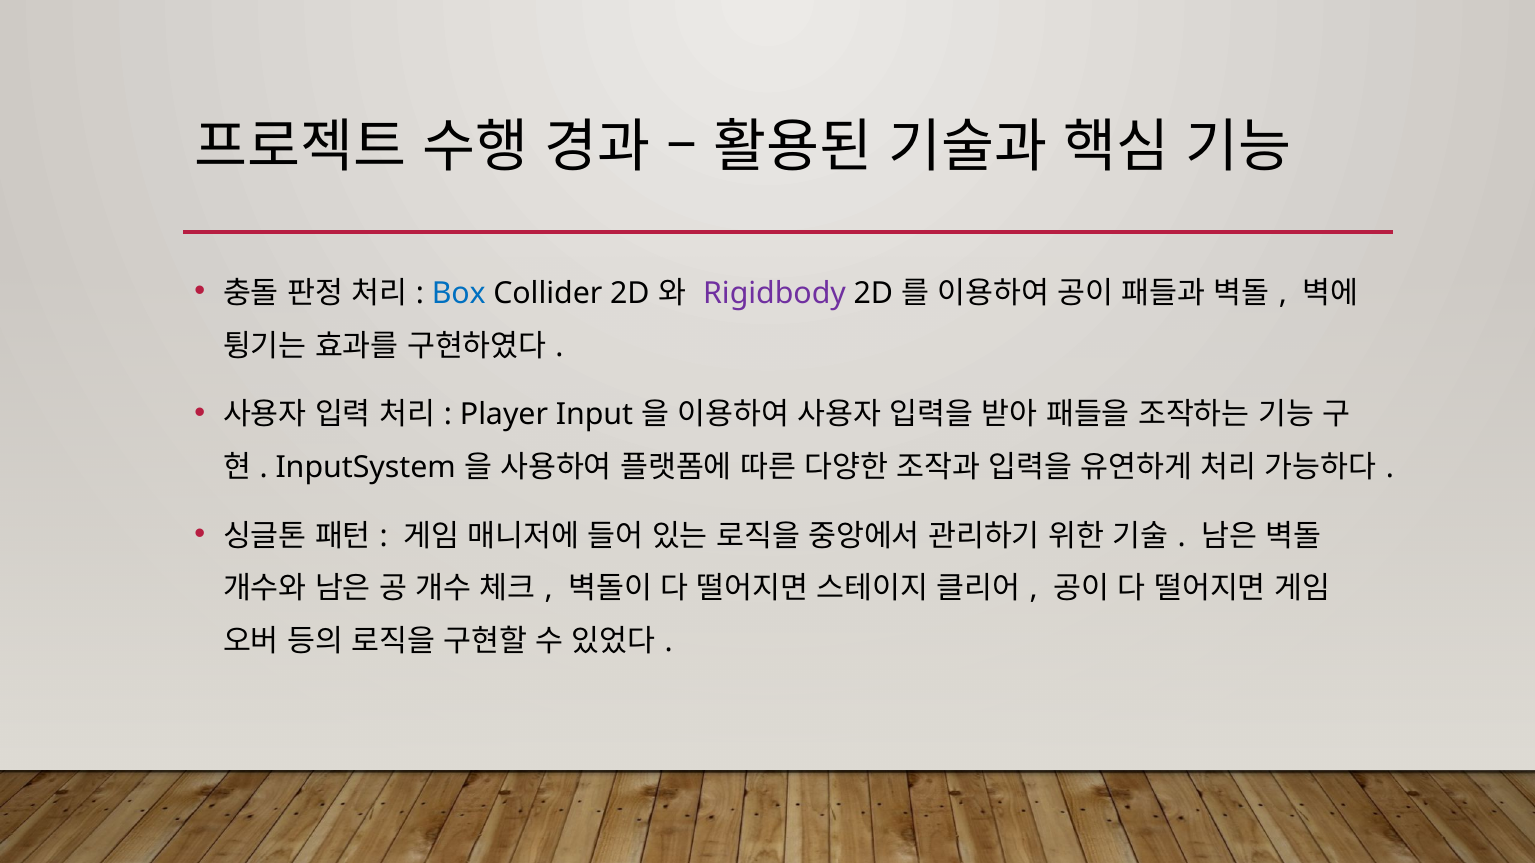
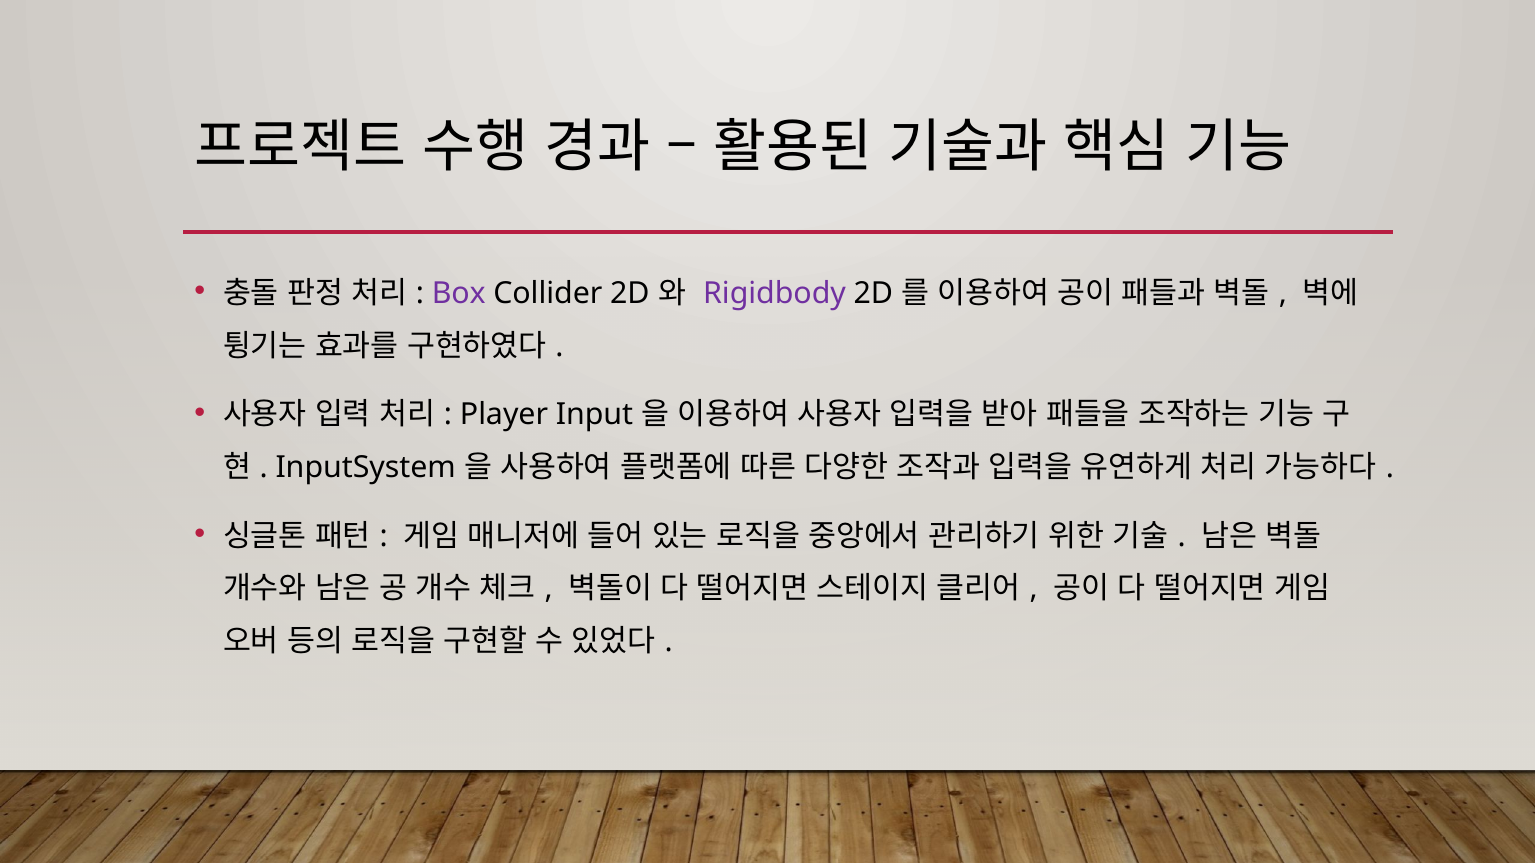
Box colour: blue -> purple (459, 293)
